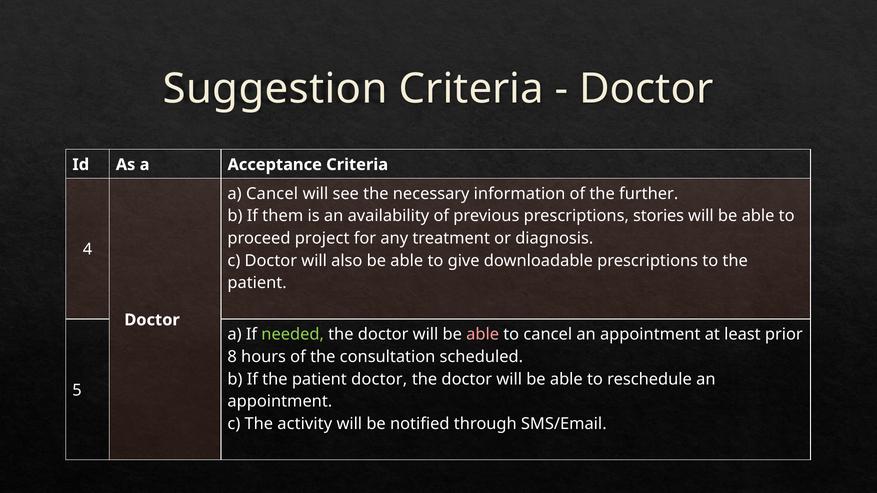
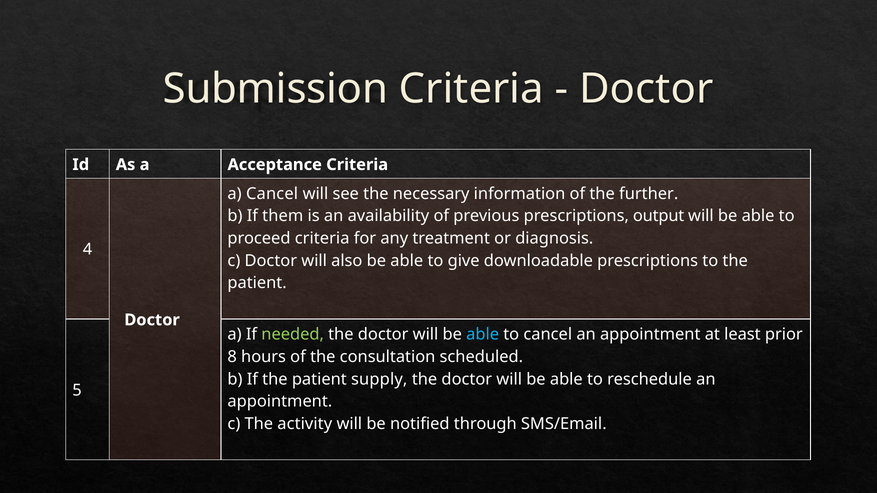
Suggestion: Suggestion -> Submission (275, 89)
stories: stories -> output (659, 216)
proceed project: project -> criteria (322, 238)
able colour: pink -> light blue (483, 335)
patient doctor: doctor -> supply (379, 379)
